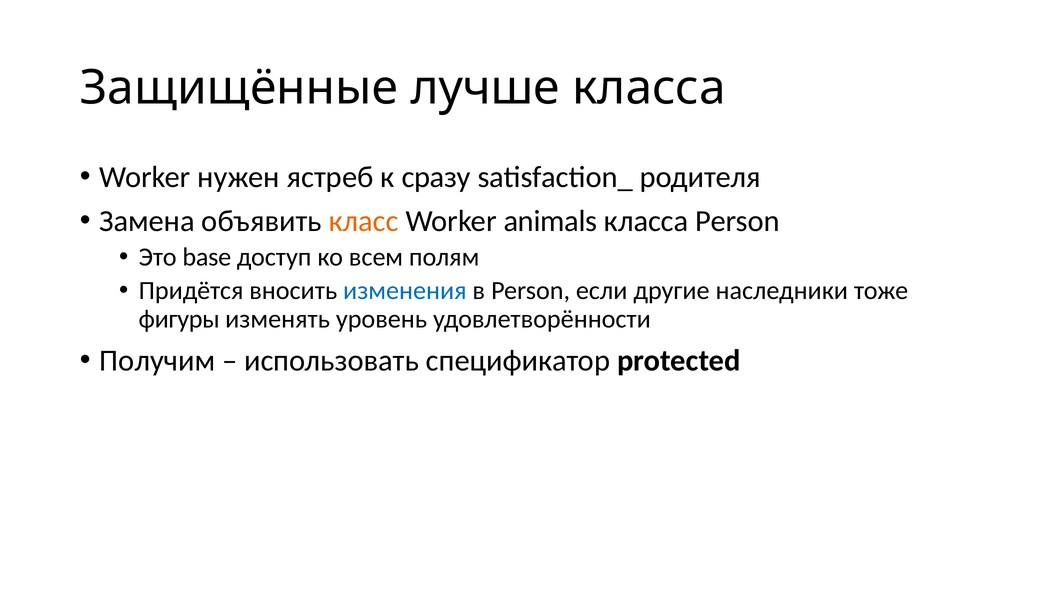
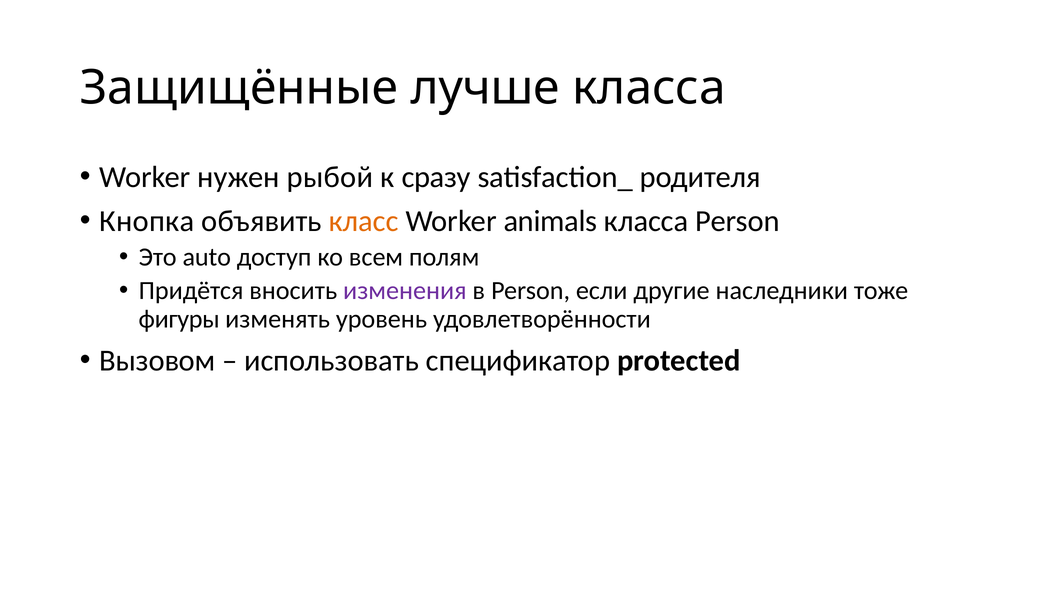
ястреб: ястреб -> рыбой (330, 177)
Замена: Замена -> Кнопка (147, 221)
base: base -> auto (207, 257)
изменения colour: blue -> purple (405, 291)
Получим: Получим -> Вызовом (157, 360)
